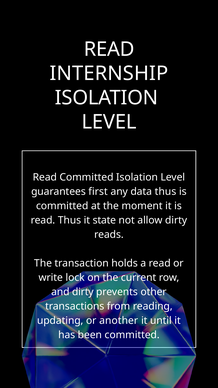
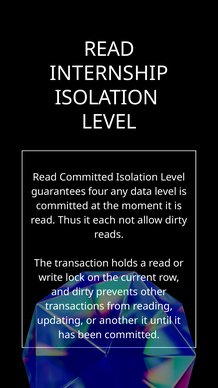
first: first -> four (98, 191)
data thus: thus -> level (166, 191)
state: state -> each (104, 220)
